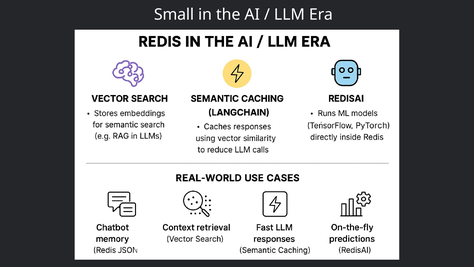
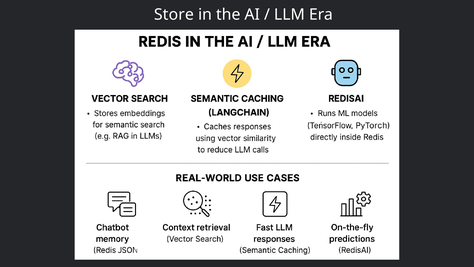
Small: Small -> Store (174, 15)
